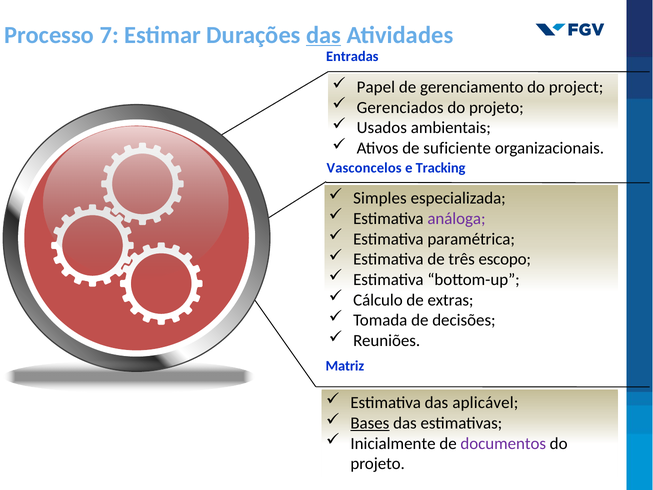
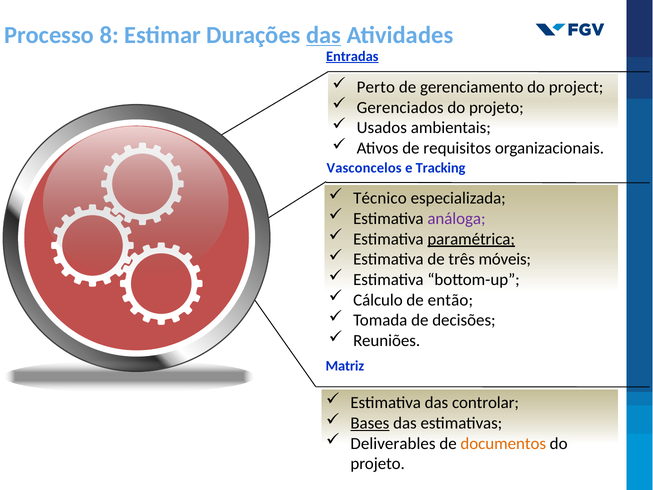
7: 7 -> 8 (109, 35)
Entradas underline: none -> present (352, 56)
Papel: Papel -> Perto (376, 87)
suficiente: suficiente -> requisitos (457, 148)
Simples: Simples -> Técnico (380, 198)
paramétrica underline: none -> present (471, 239)
escopo: escopo -> móveis (505, 259)
extras: extras -> então (450, 300)
aplicável: aplicável -> controlar (486, 403)
Inicialmente: Inicialmente -> Deliverables (393, 443)
documentos colour: purple -> orange (503, 443)
